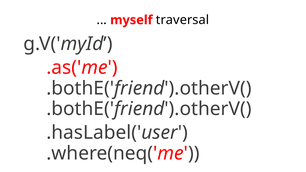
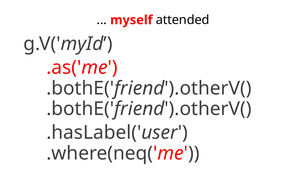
traversal: traversal -> attended (183, 20)
